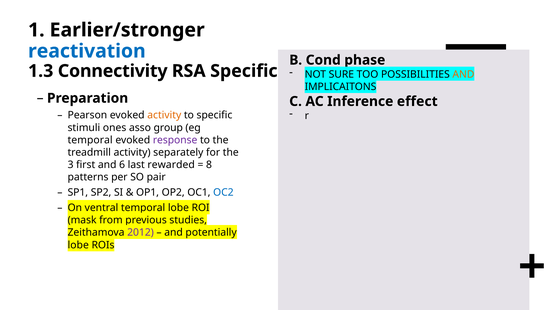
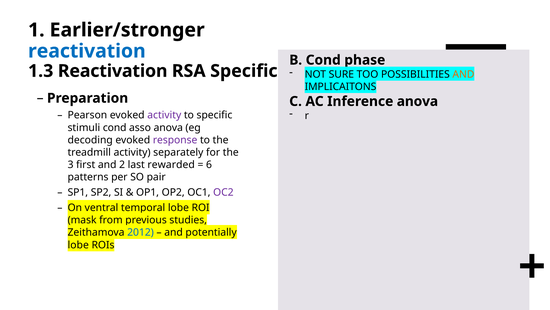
1.3 Connectivity: Connectivity -> Reactivation (113, 71)
Inference effect: effect -> anova (417, 101)
activity colour: orange -> purple (164, 115)
stimuli ones: ones -> cond (115, 127)
asso group: group -> anova (168, 127)
temporal: temporal -> decoding (90, 140)
6: 6 -> 2 (122, 165)
8: 8 -> 6 (209, 165)
OC2 colour: blue -> purple (223, 192)
2012 colour: purple -> blue (140, 232)
